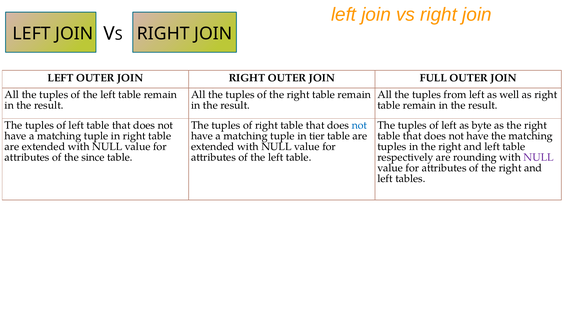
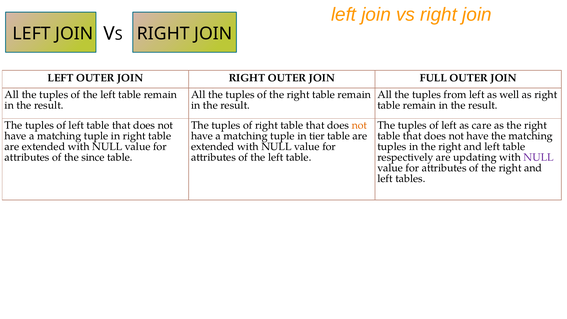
not colour: blue -> orange (359, 125)
byte: byte -> care (482, 125)
rounding: rounding -> updating (475, 157)
